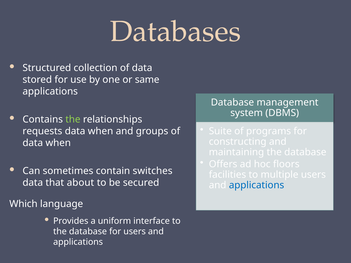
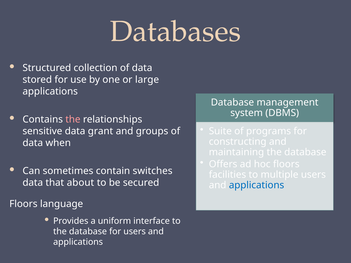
same: same -> large (147, 80)
the colour: light green -> pink (73, 120)
requests: requests -> sensitive (42, 131)
when: when -> grant (100, 131)
Which: Which -> Floors (23, 204)
